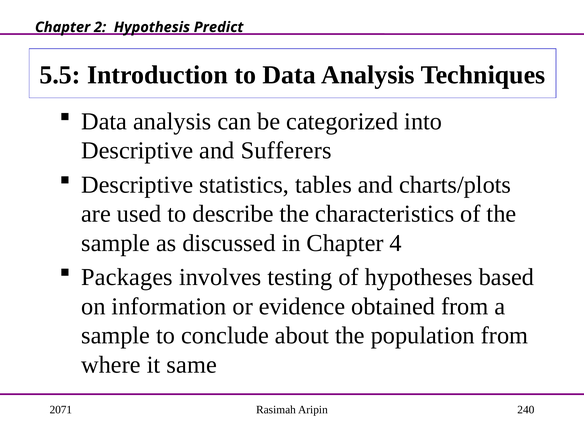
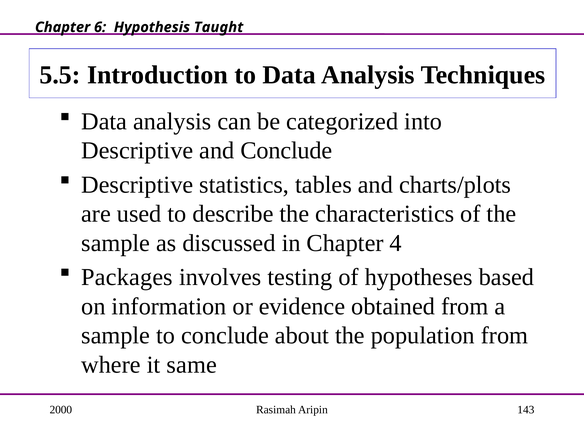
2: 2 -> 6 (100, 27)
Predict: Predict -> Taught (219, 27)
and Sufferers: Sufferers -> Conclude (286, 151)
2071: 2071 -> 2000 (61, 410)
240: 240 -> 143 (526, 410)
